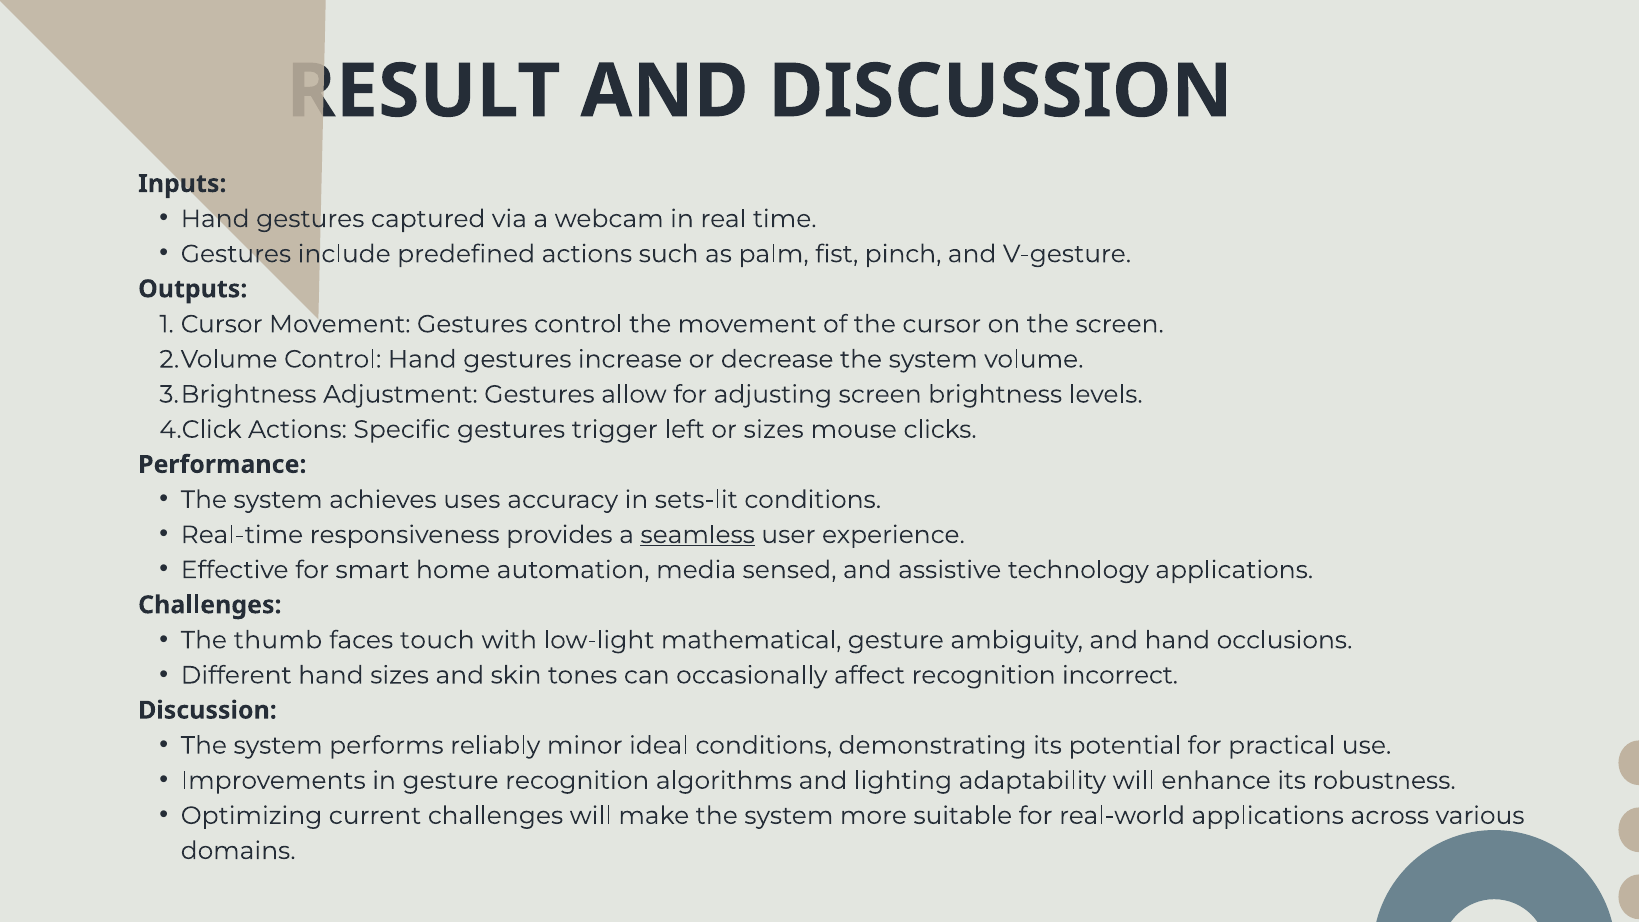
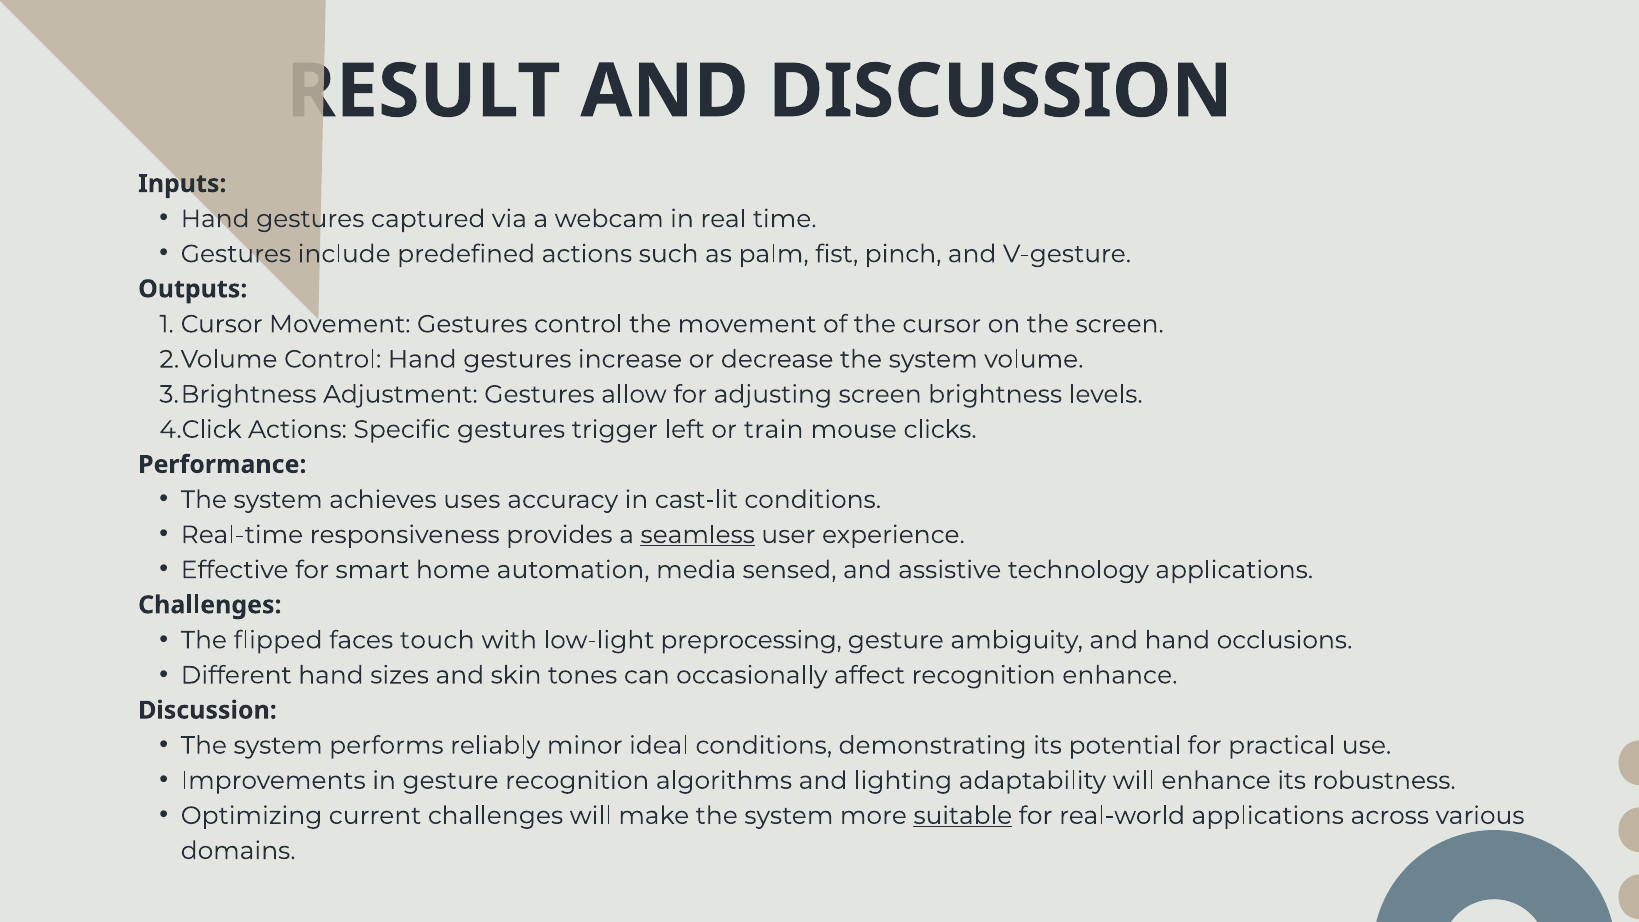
or sizes: sizes -> train (774, 429)
sets-lit: sets-lit -> cast-lit (696, 500)
thumb: thumb -> flipped (278, 640)
mathematical: mathematical -> preprocessing (751, 640)
recognition incorrect: incorrect -> enhance (1120, 675)
suitable underline: none -> present (963, 816)
